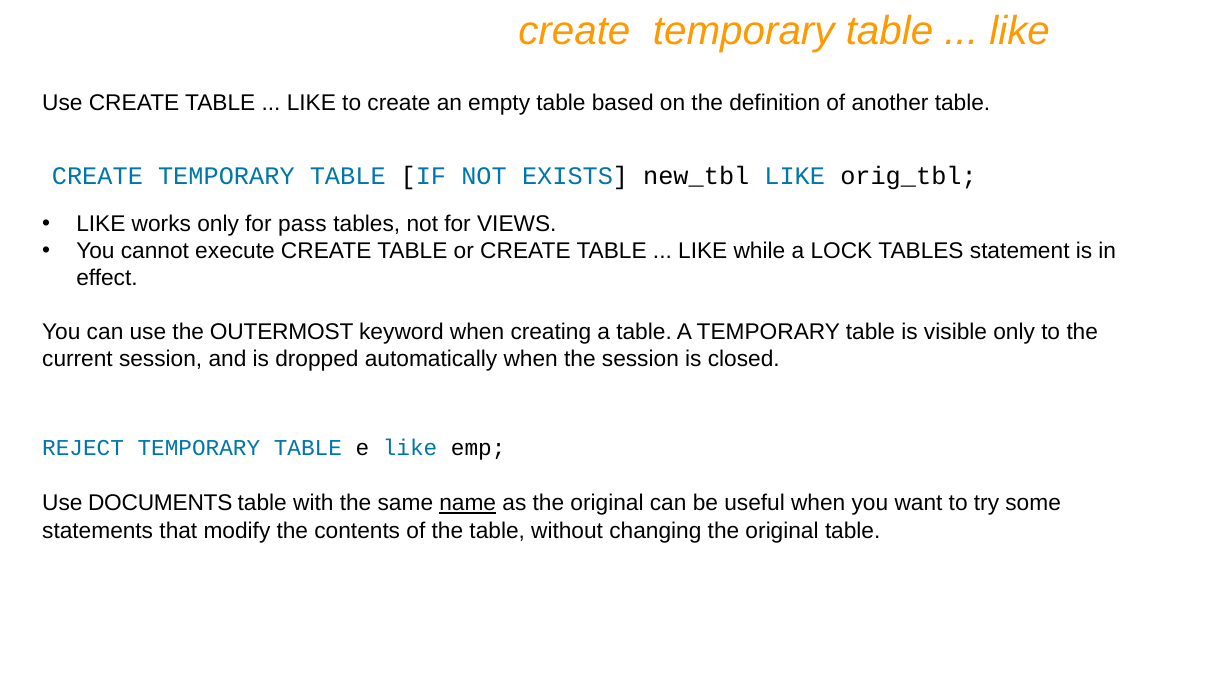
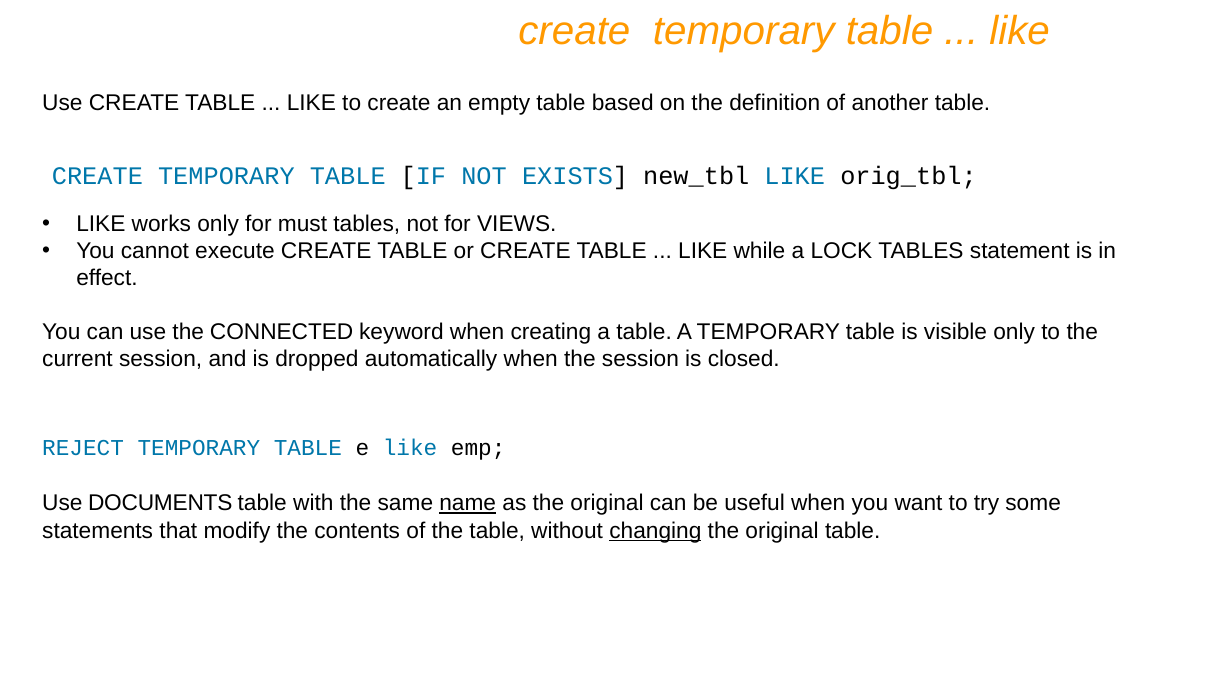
pass: pass -> must (302, 224)
OUTERMOST: OUTERMOST -> CONNECTED (282, 332)
changing underline: none -> present (655, 531)
